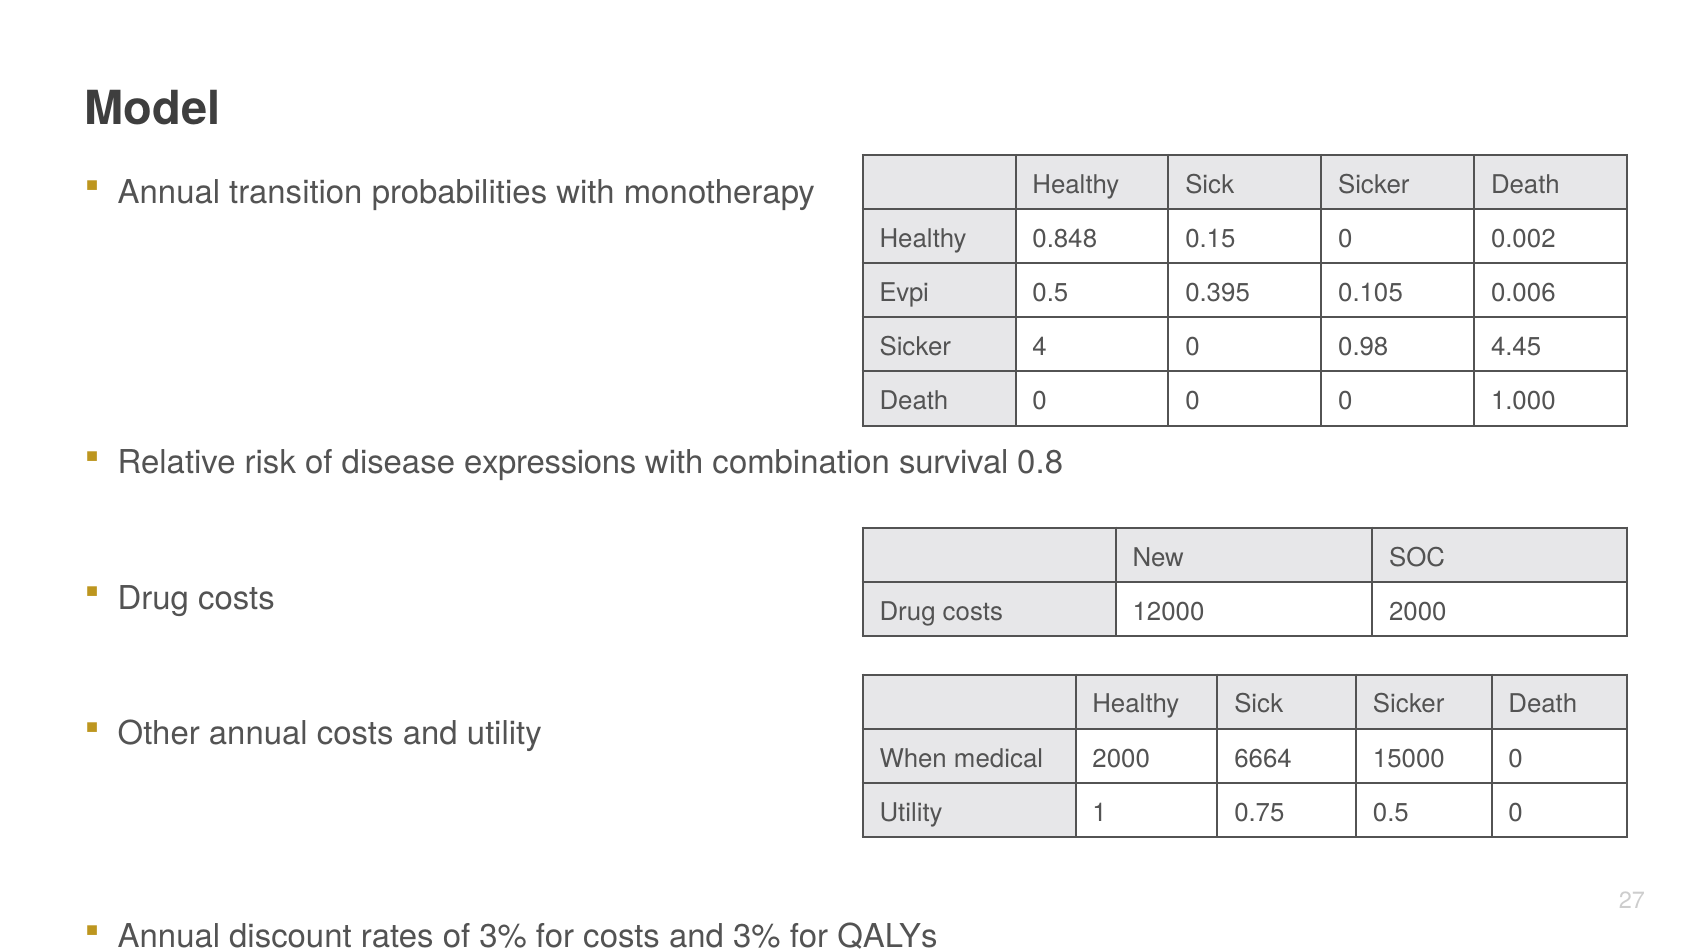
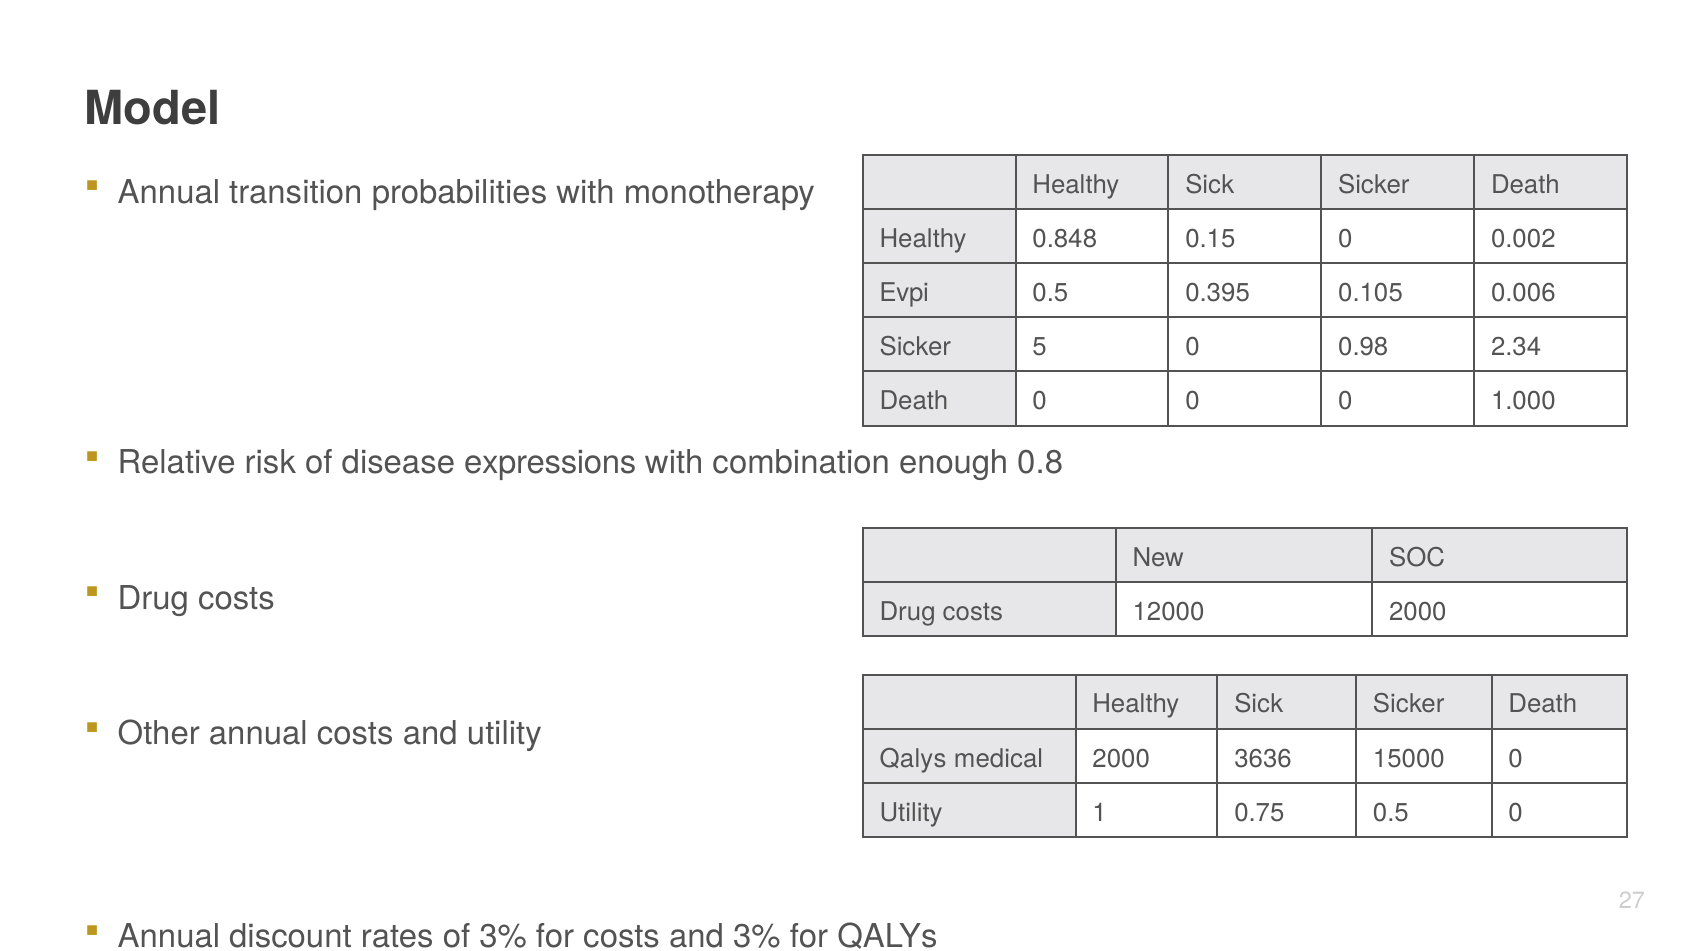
4: 4 -> 5 (1040, 347)
4.45: 4.45 -> 2.34 (1516, 347)
survival: survival -> enough (954, 463)
When: When -> Qalys (913, 759)
6664: 6664 -> 3636 (1263, 759)
